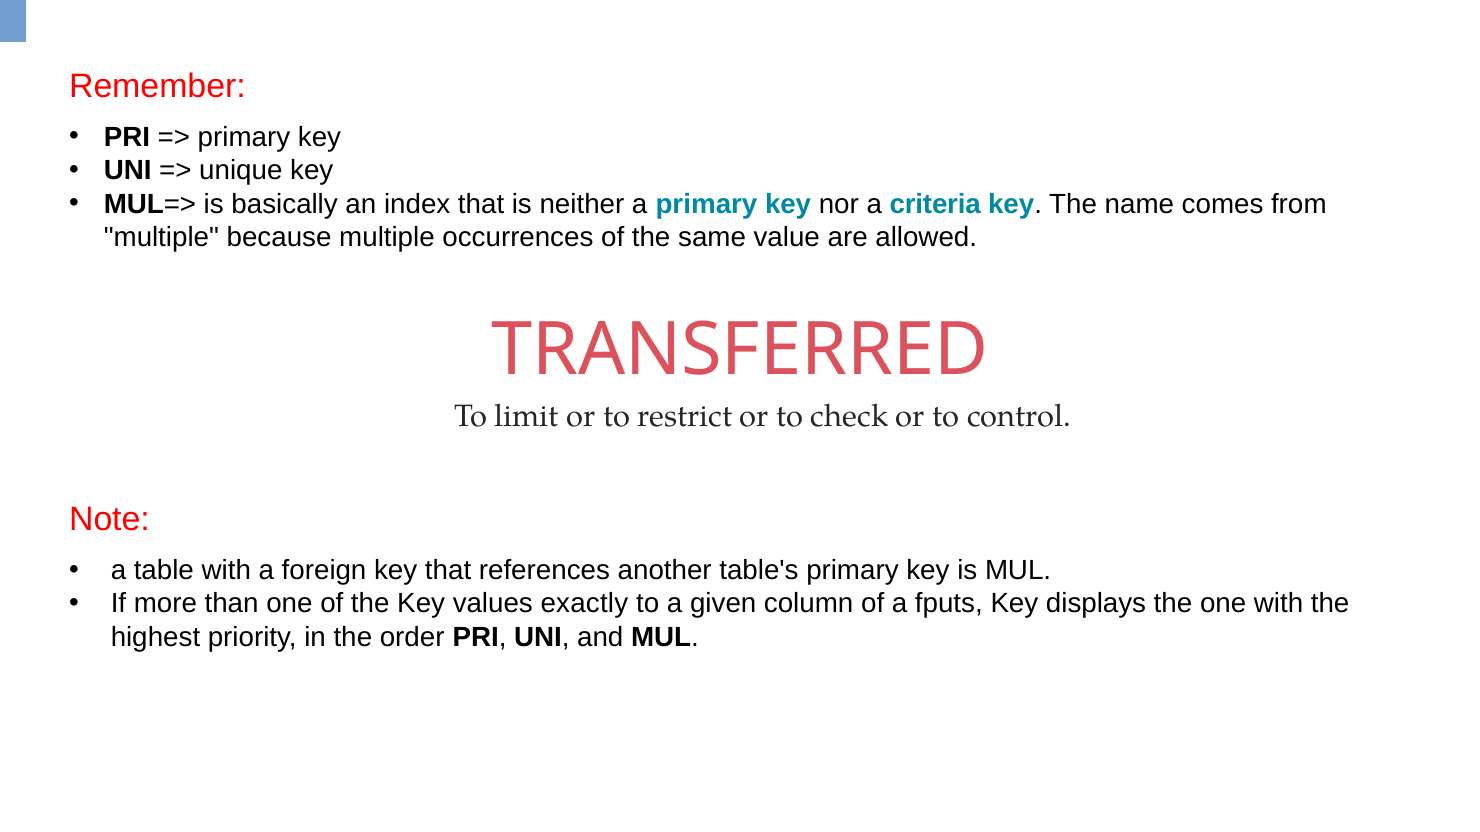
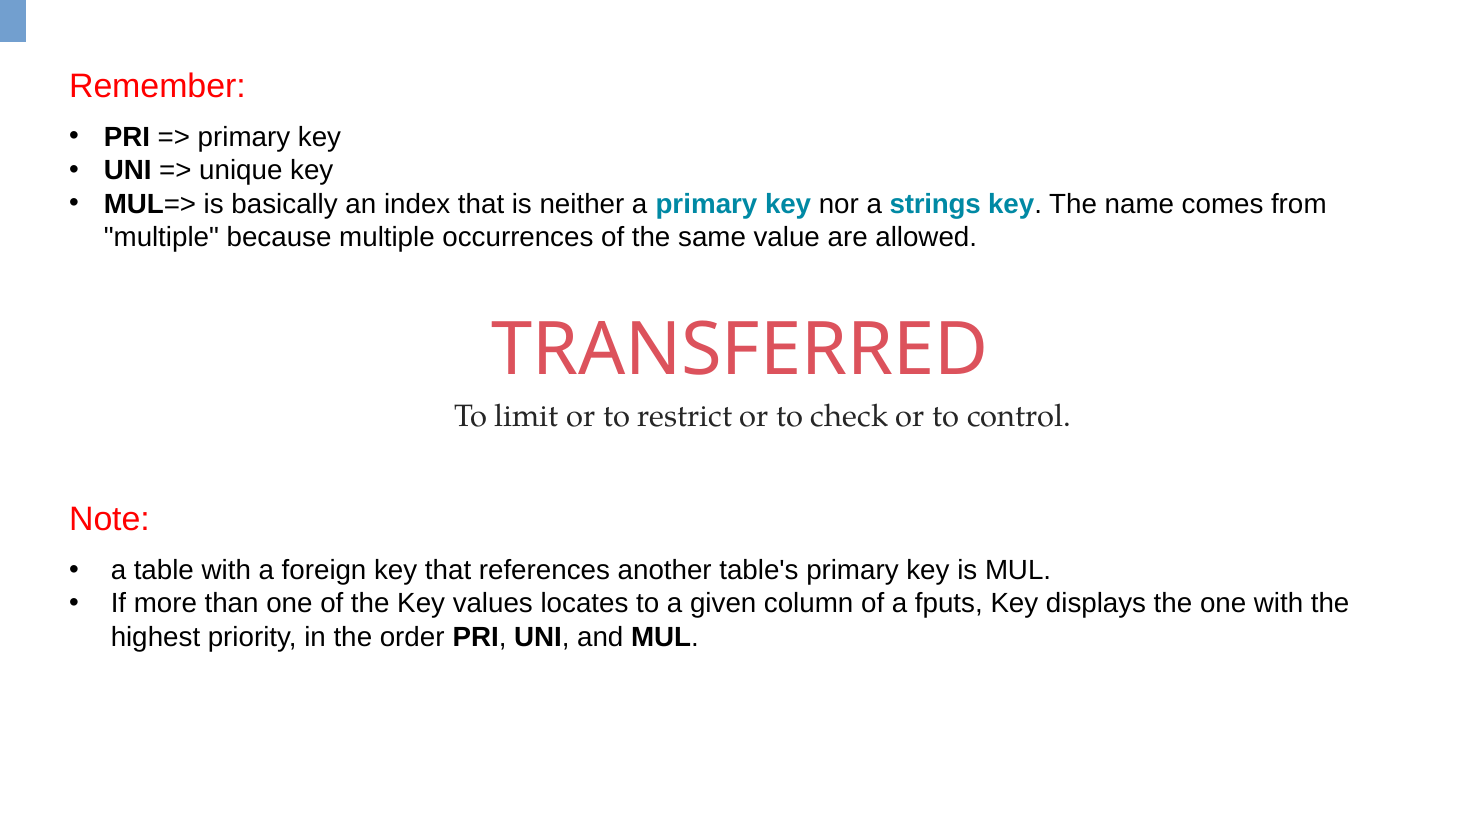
criteria: criteria -> strings (935, 204)
exactly: exactly -> locates (584, 604)
